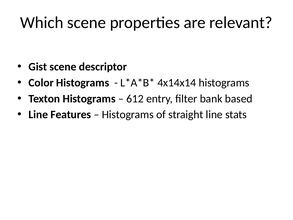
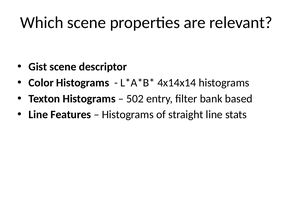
612: 612 -> 502 (135, 99)
